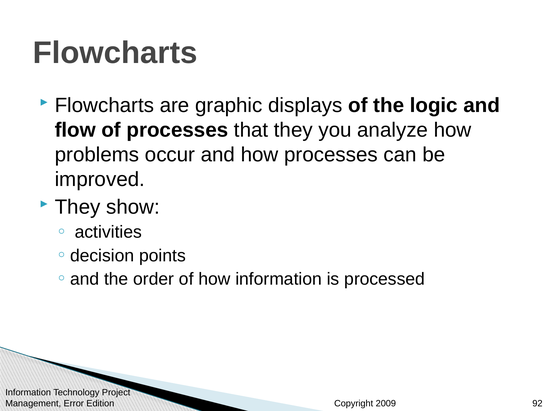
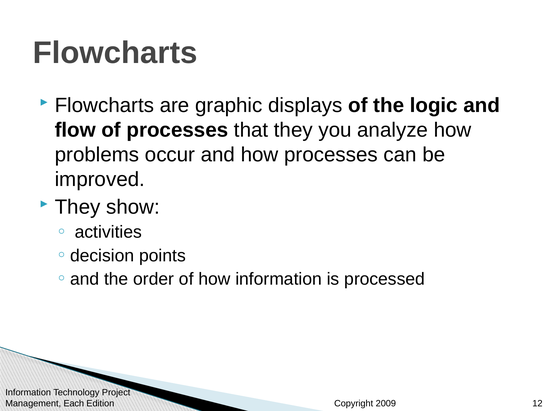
Error: Error -> Each (74, 403)
92: 92 -> 12 (537, 403)
